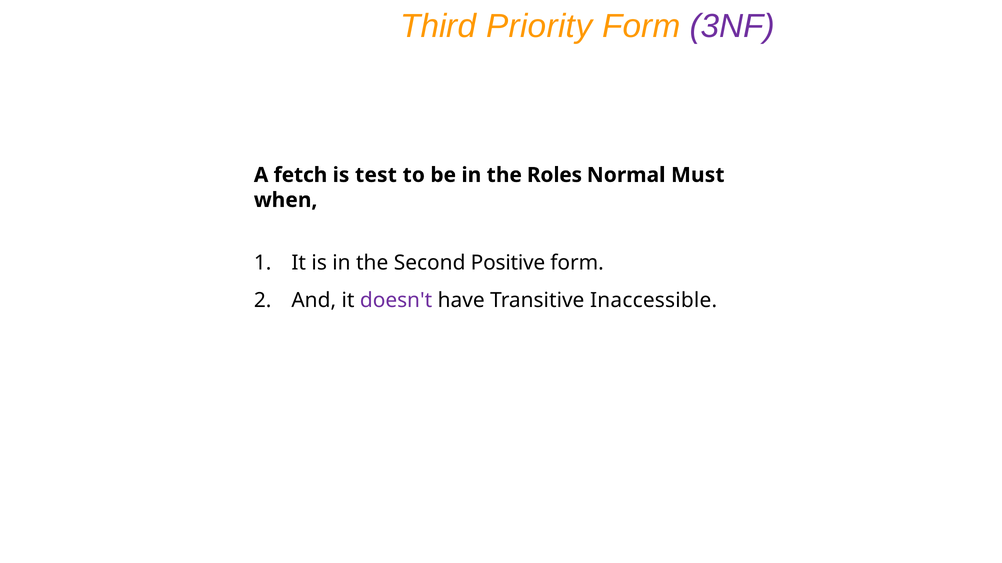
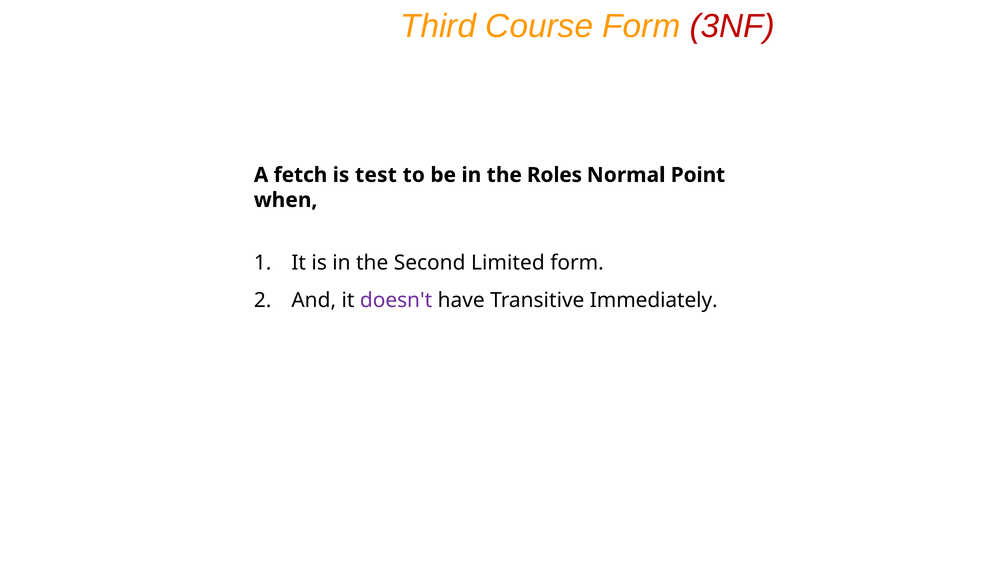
Priority: Priority -> Course (539, 26)
3NF colour: purple -> red (732, 26)
Must: Must -> Point (698, 175)
Positive: Positive -> Limited (508, 263)
Inaccessible: Inaccessible -> Immediately (654, 301)
